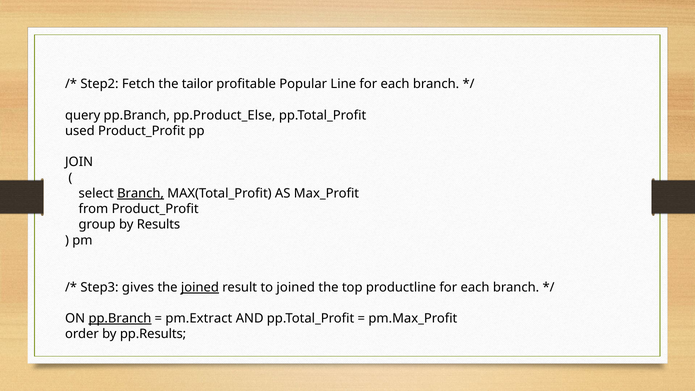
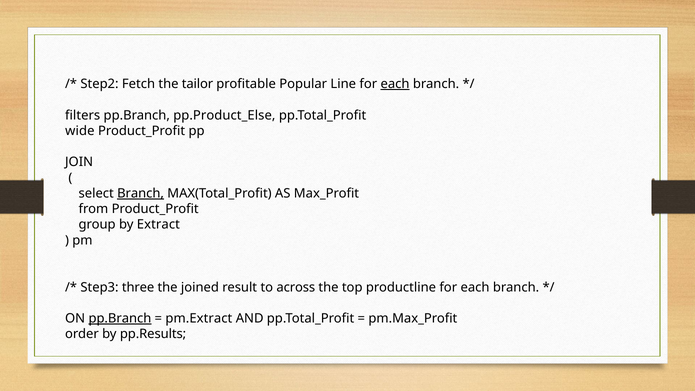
each underline: none -> present (395, 84)
query: query -> filters (83, 115)
used: used -> wide (80, 131)
Results: Results -> Extract (158, 225)
gives: gives -> three (138, 287)
joined underline: present -> none (200, 287)
to joined: joined -> across (296, 287)
